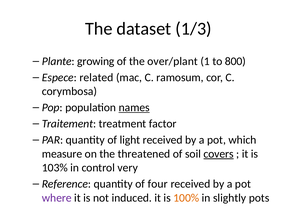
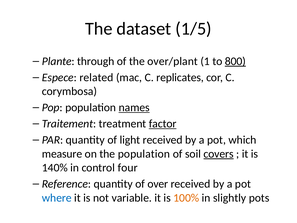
1/3: 1/3 -> 1/5 (194, 29)
growing: growing -> through (96, 61)
800 underline: none -> present (235, 61)
ramosum: ramosum -> replicates (180, 77)
factor underline: none -> present (163, 124)
the threatened: threatened -> population (144, 154)
103%: 103% -> 140% (55, 168)
very: very -> four (128, 168)
four: four -> over (158, 184)
where colour: purple -> blue (57, 198)
induced: induced -> variable (132, 198)
